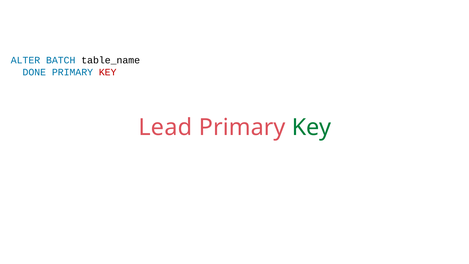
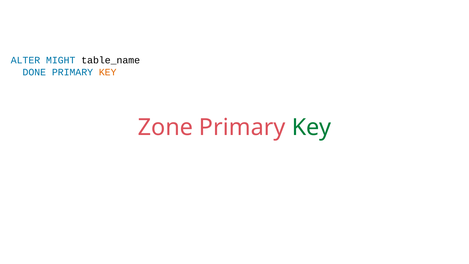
BATCH: BATCH -> MIGHT (61, 60)
KEY colour: red -> orange (108, 72)
Lead: Lead -> Zone (165, 127)
